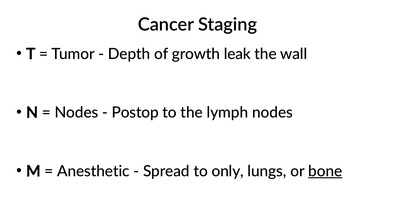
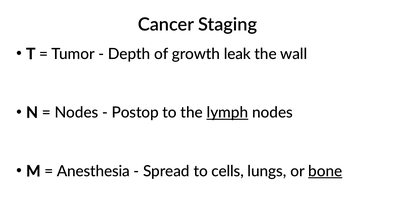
lymph underline: none -> present (227, 112)
Anesthetic: Anesthetic -> Anesthesia (93, 171)
only: only -> cells (228, 171)
